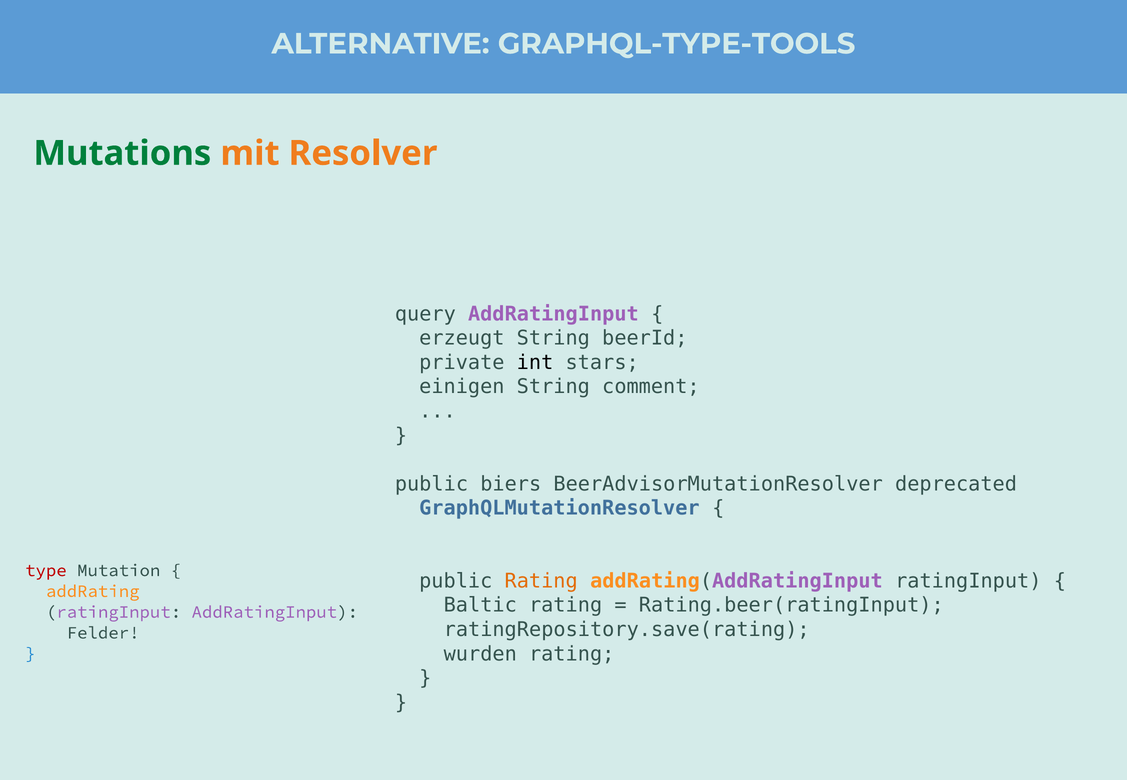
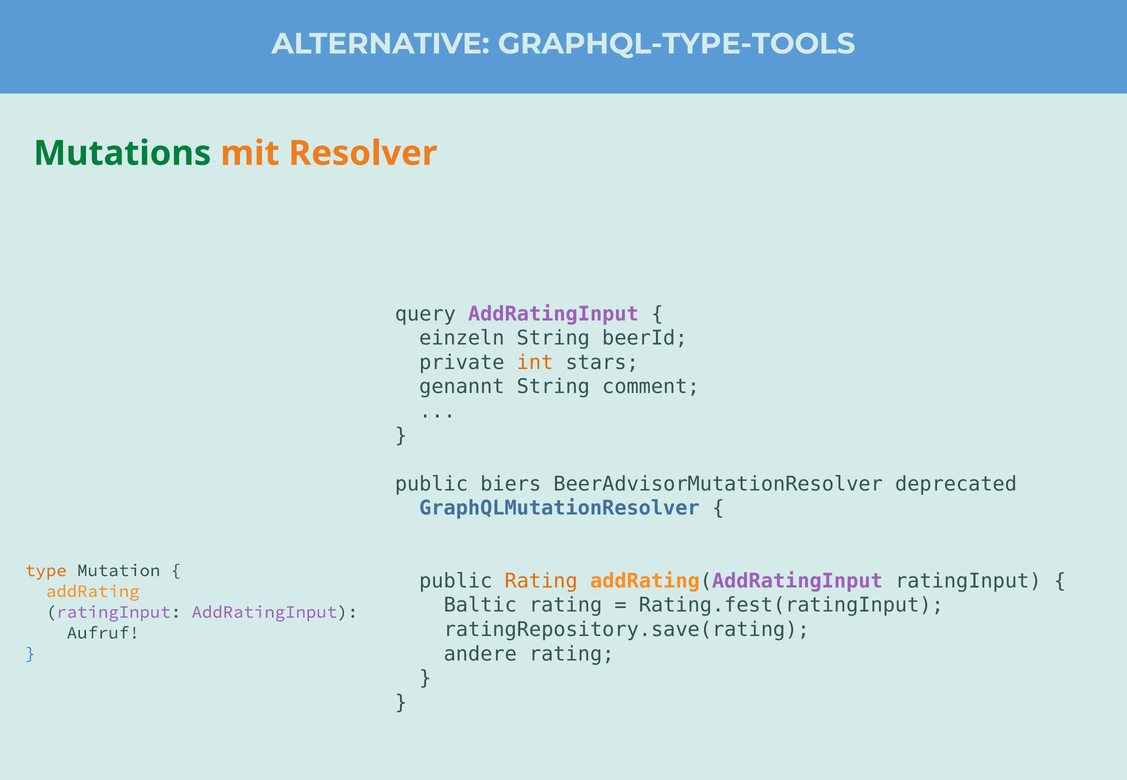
erzeugt: erzeugt -> einzeln (462, 338)
int colour: black -> orange (535, 363)
einigen: einigen -> genannt (462, 387)
type colour: red -> orange (46, 571)
Rating.beer(ratingInput: Rating.beer(ratingInput -> Rating.fest(ratingInput (791, 605)
Felder: Felder -> Aufruf (103, 633)
wurden: wurden -> andere (480, 654)
